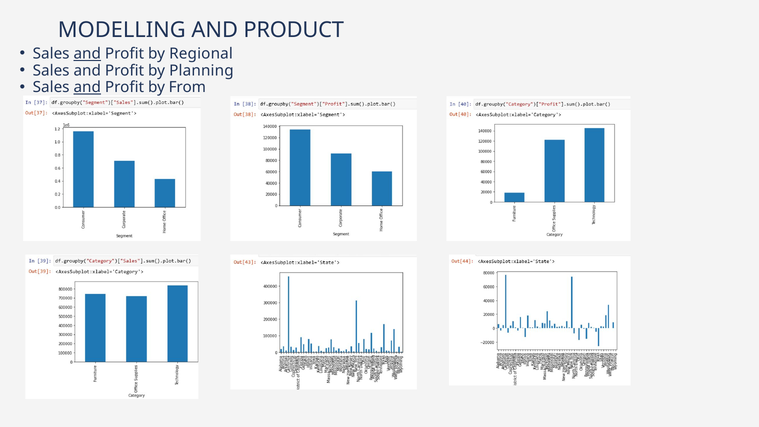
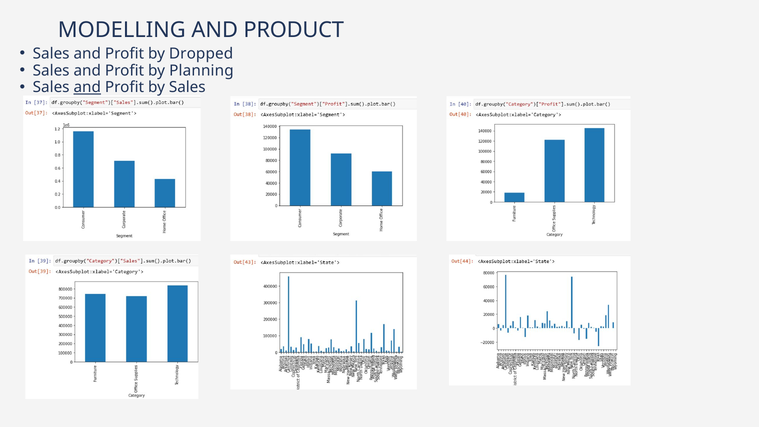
and underline: present -> none (87, 54)
Regional: Regional -> Dropped (201, 54)
by From: From -> Sales (187, 87)
